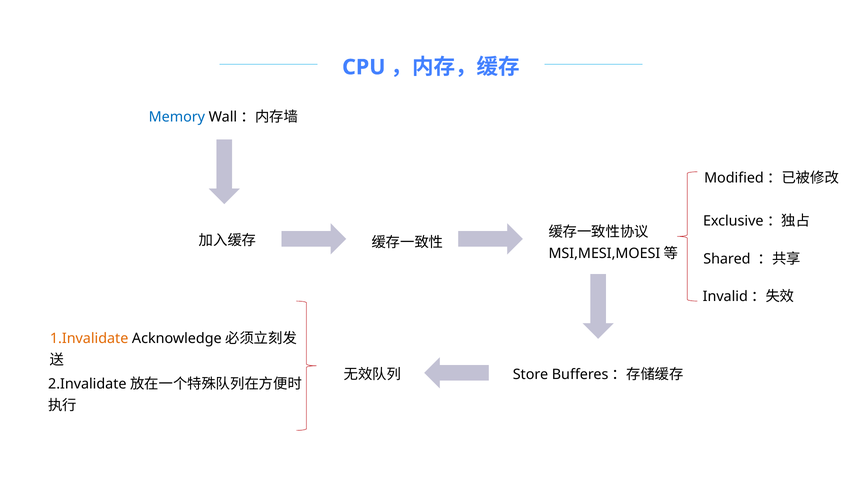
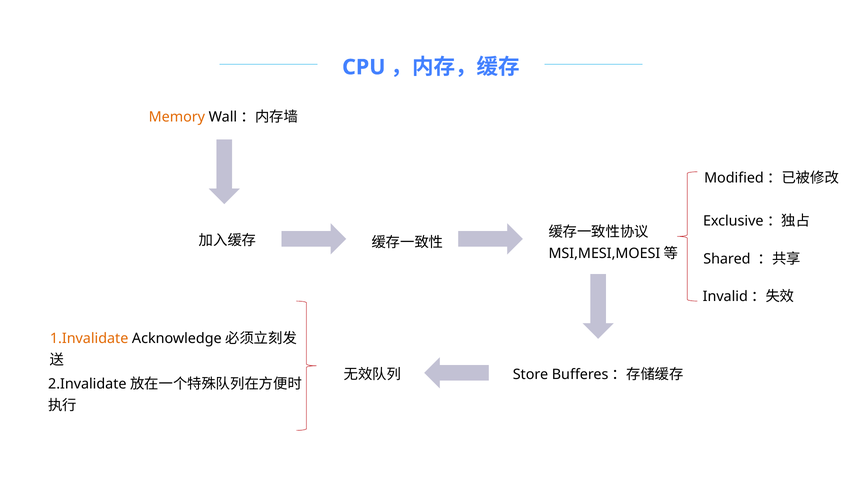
Memory colour: blue -> orange (177, 117)
